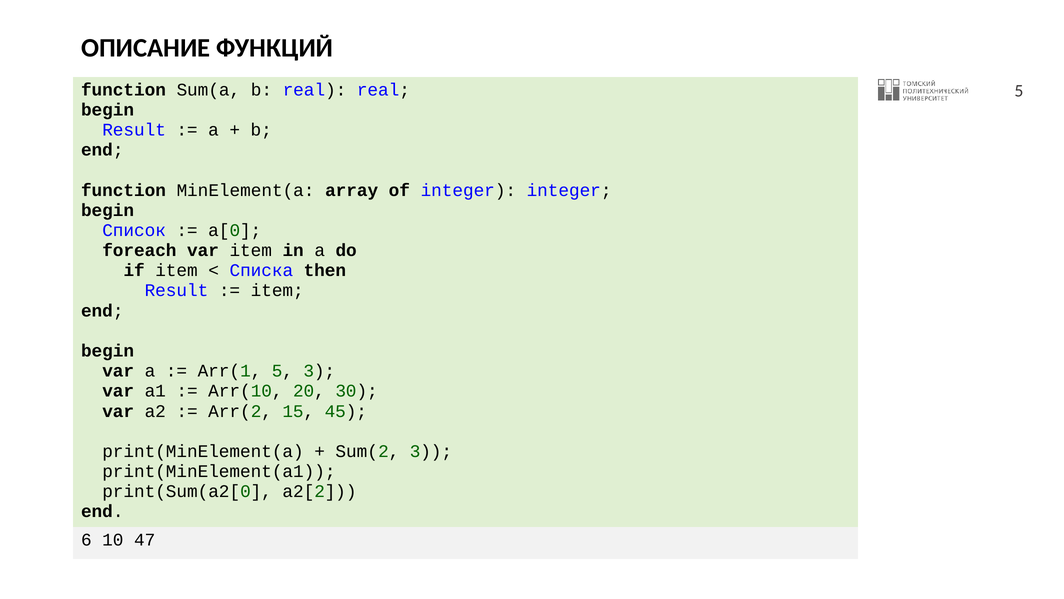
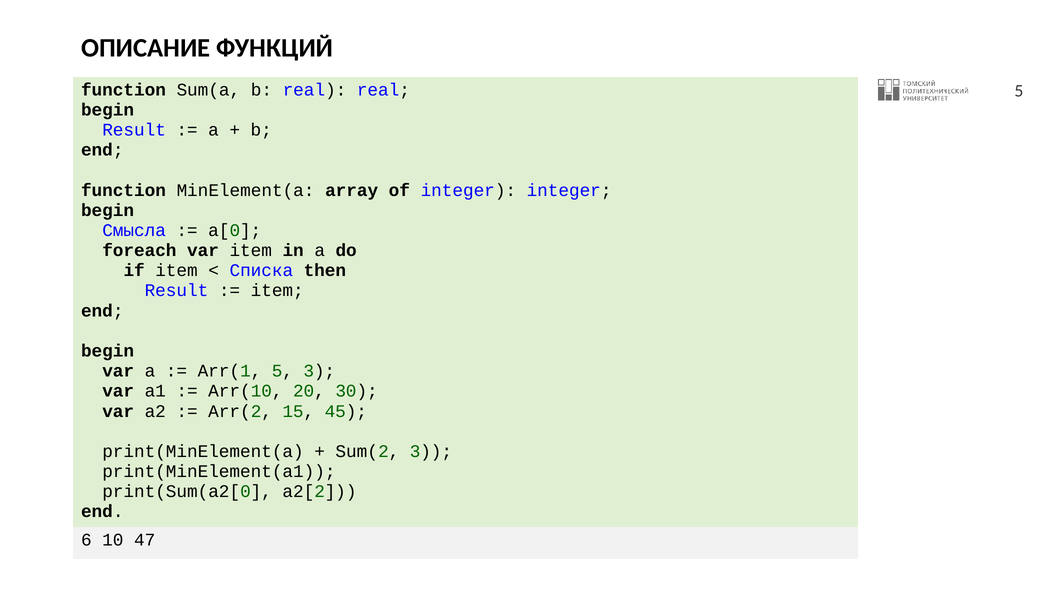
Список: Список -> Смысла (134, 230)
